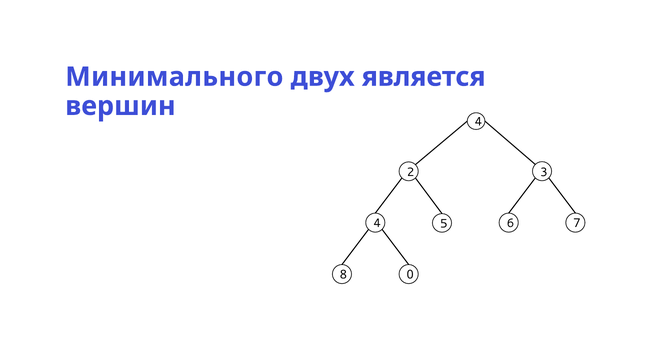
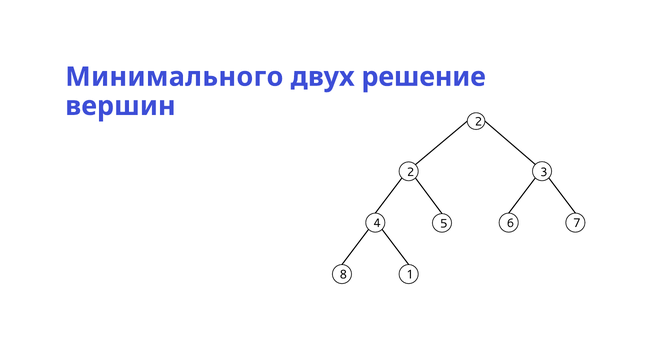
является: является -> решение (424, 77)
вершин 4: 4 -> 2 (478, 122)
0: 0 -> 1 (410, 275)
